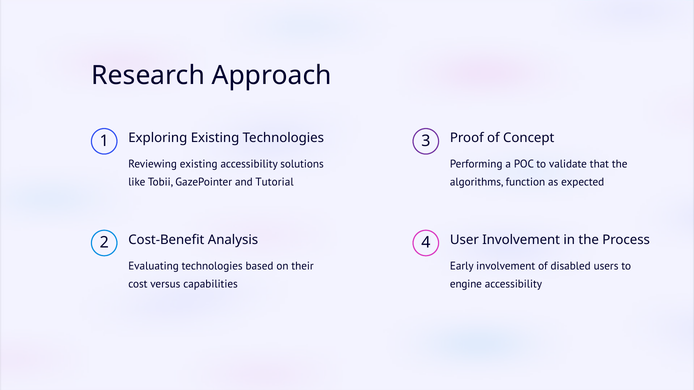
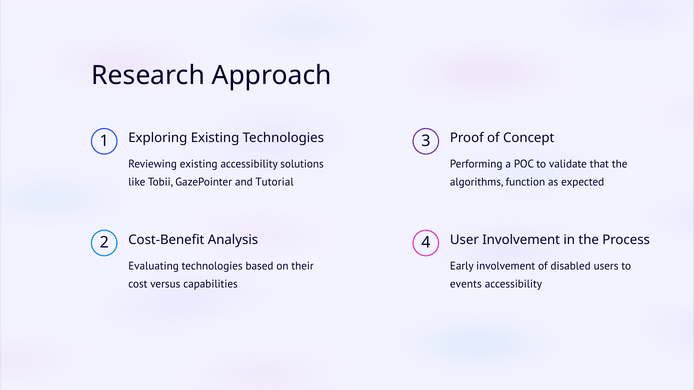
engine: engine -> events (466, 284)
